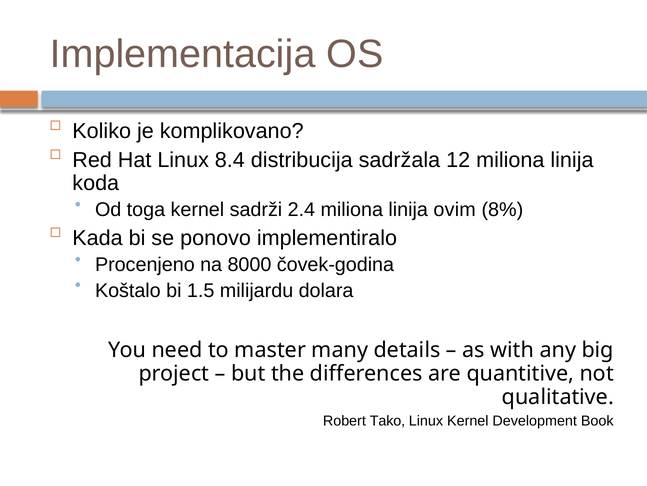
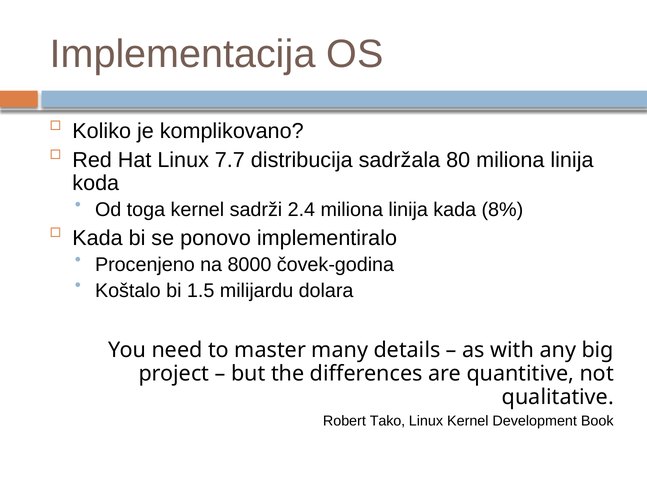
8.4: 8.4 -> 7.7 (230, 160)
12: 12 -> 80 (458, 160)
linija ovim: ovim -> kada (455, 210)
